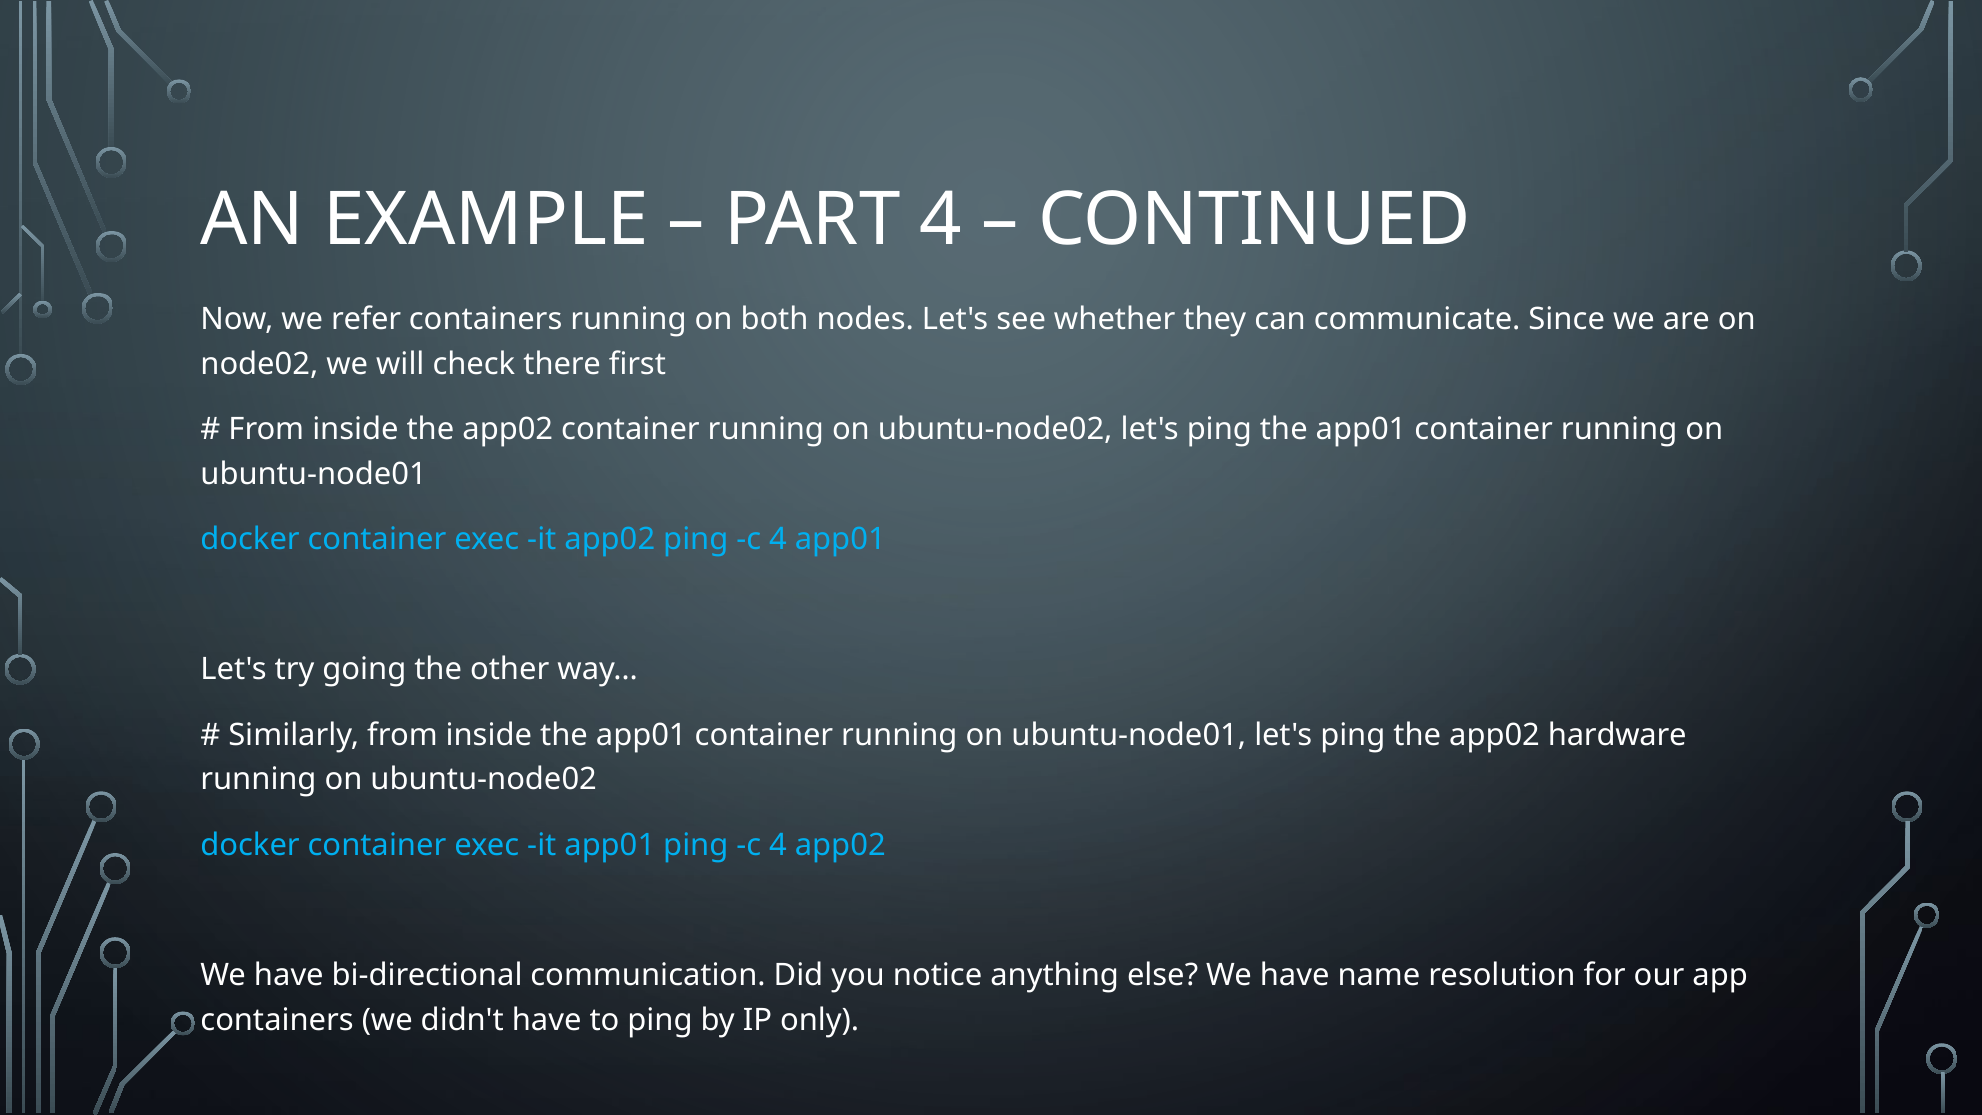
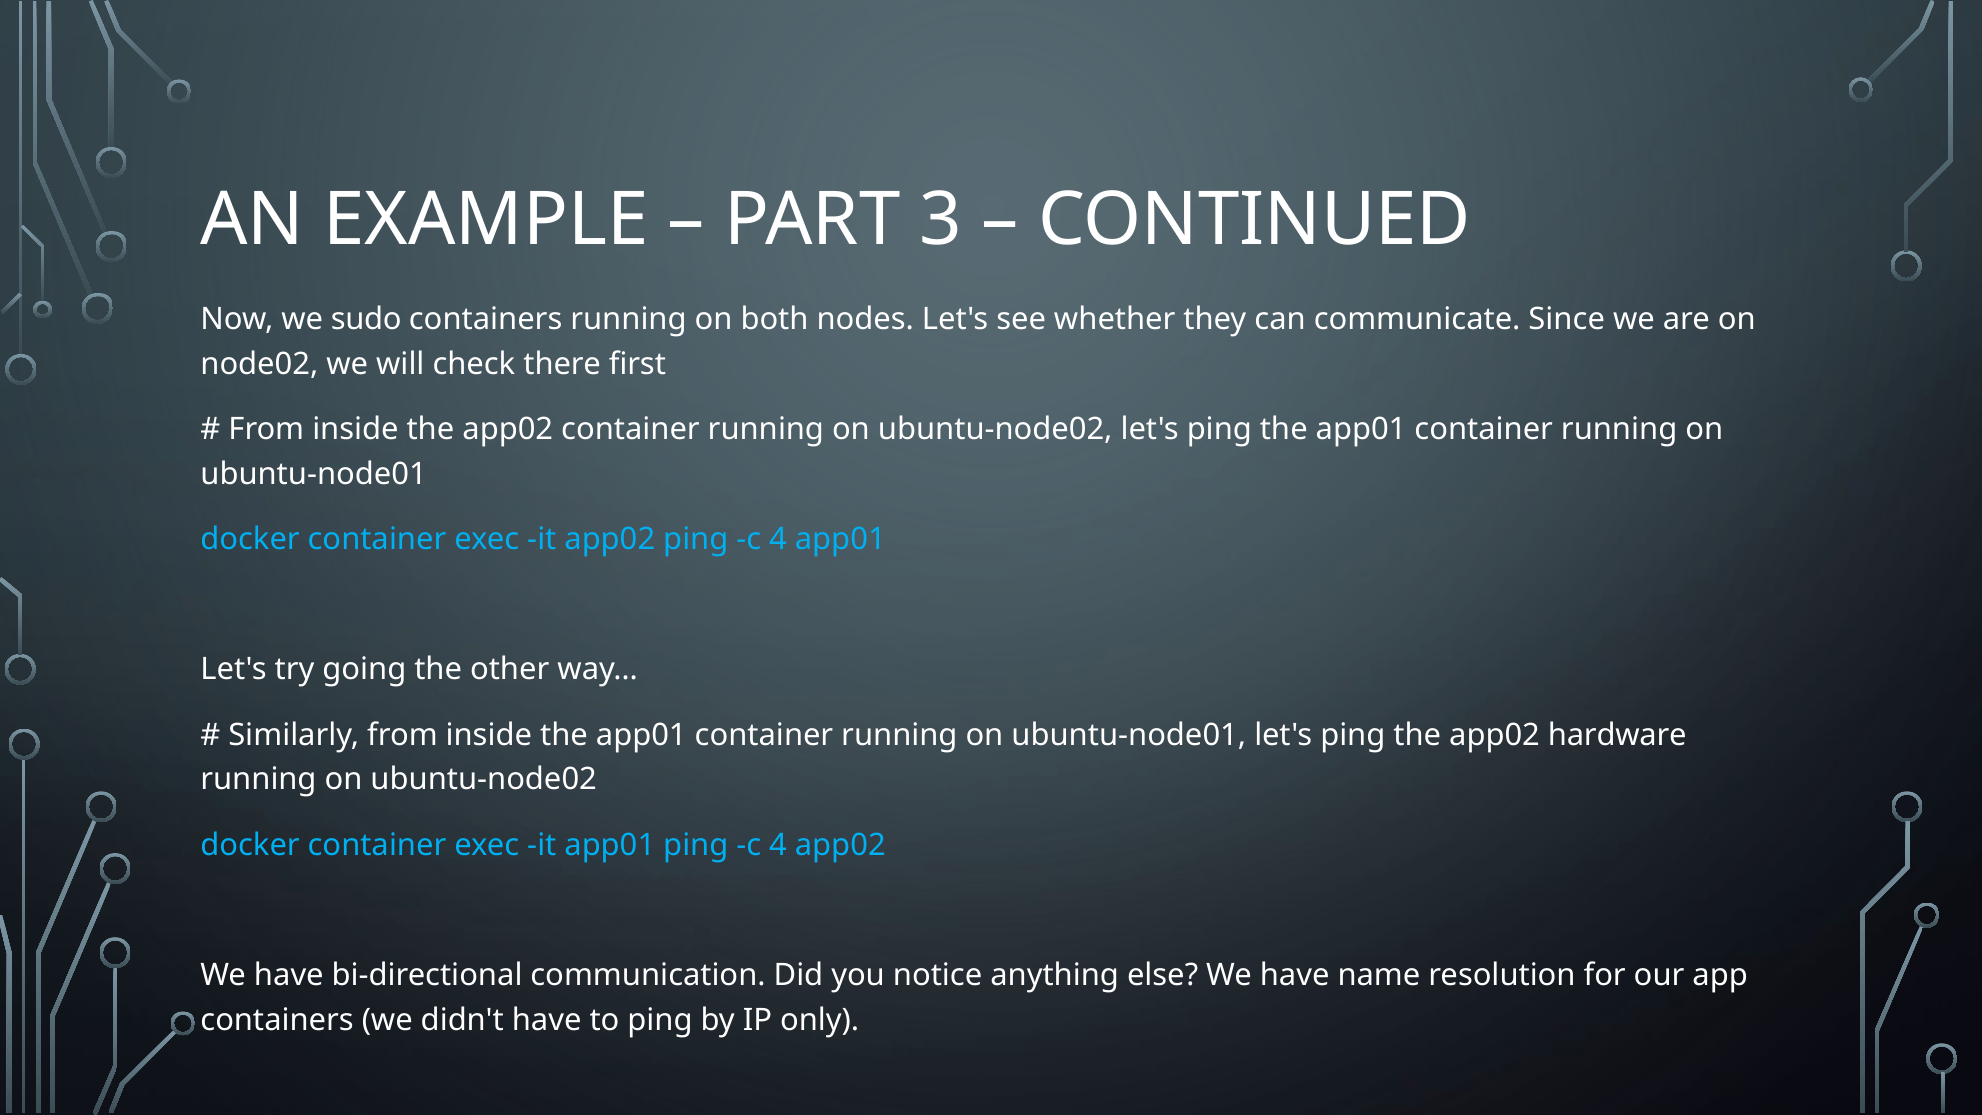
PART 4: 4 -> 3 (941, 220)
refer: refer -> sudo (366, 319)
